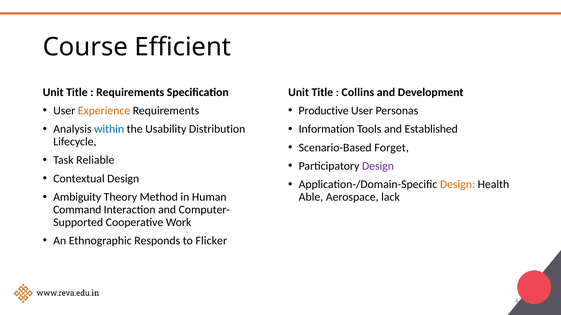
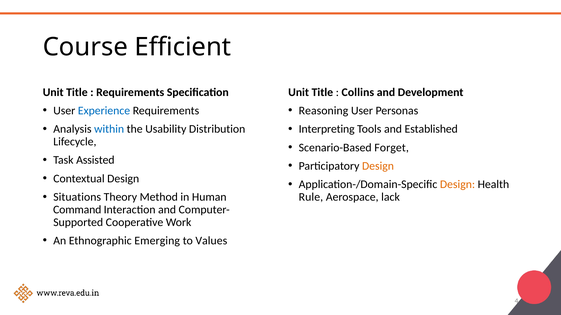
Experience colour: orange -> blue (104, 111)
Productive: Productive -> Reasoning (323, 111)
Information: Information -> Interpreting (327, 129)
Reliable: Reliable -> Assisted (95, 160)
Design colour: purple -> orange (378, 166)
Ambiguity: Ambiguity -> Situations (77, 197)
Able: Able -> Rule (311, 197)
Responds: Responds -> Emerging (157, 241)
Flicker: Flicker -> Values (211, 241)
